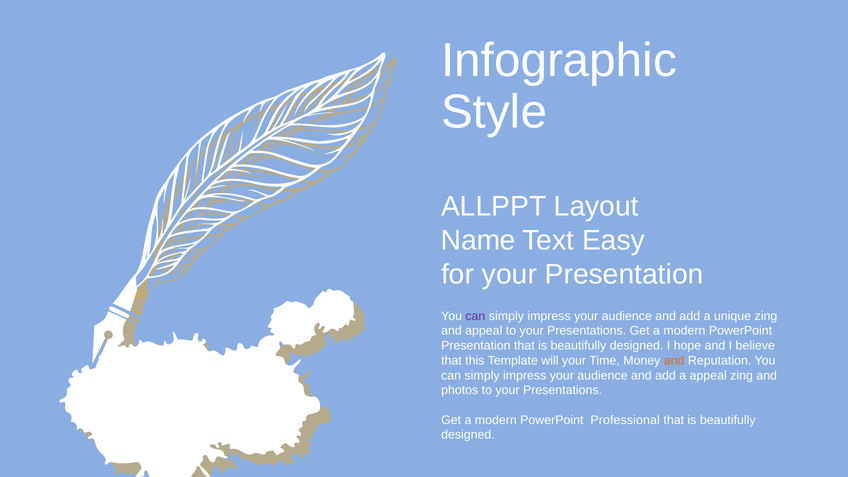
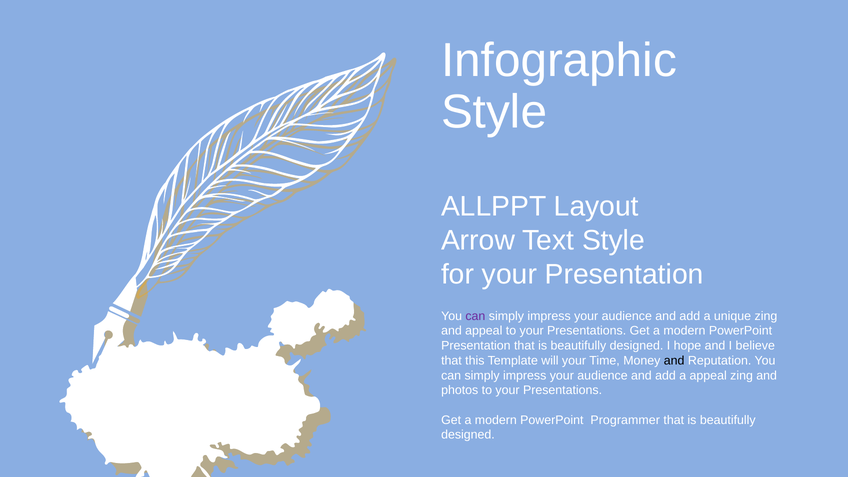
Name: Name -> Arrow (478, 240)
Text Easy: Easy -> Style (613, 240)
and colour: orange -> black (674, 361)
Professional: Professional -> Programmer (625, 420)
